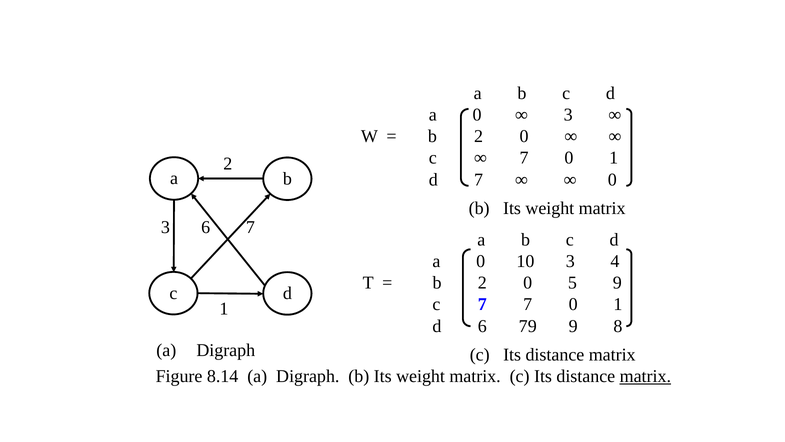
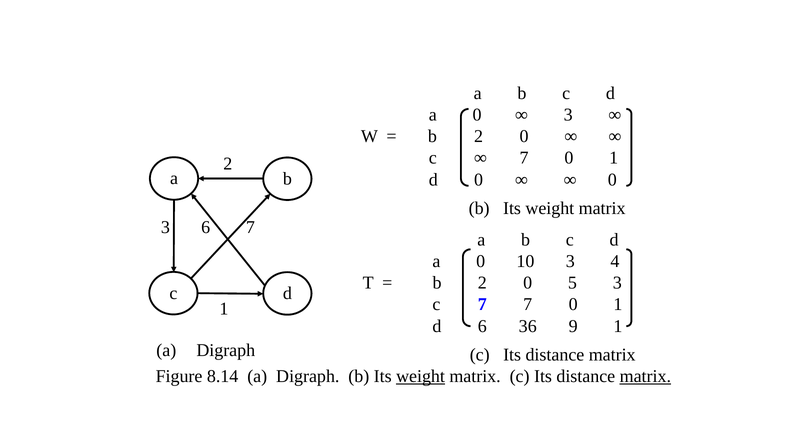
d 7: 7 -> 0 (479, 179)
5 9: 9 -> 3 (617, 283)
79: 79 -> 36 (528, 326)
9 8: 8 -> 1 (618, 326)
weight underline: none -> present (421, 376)
